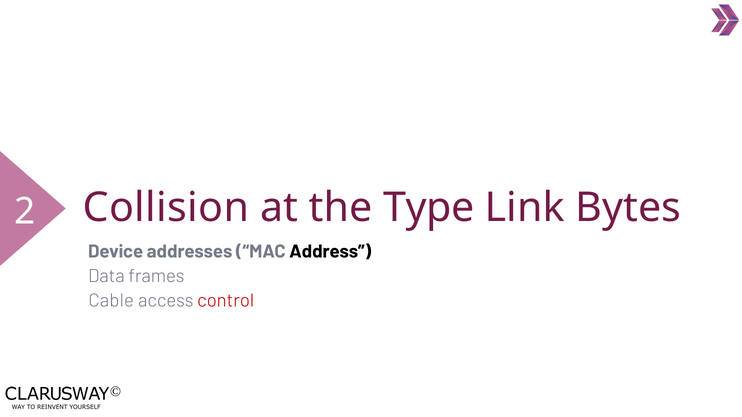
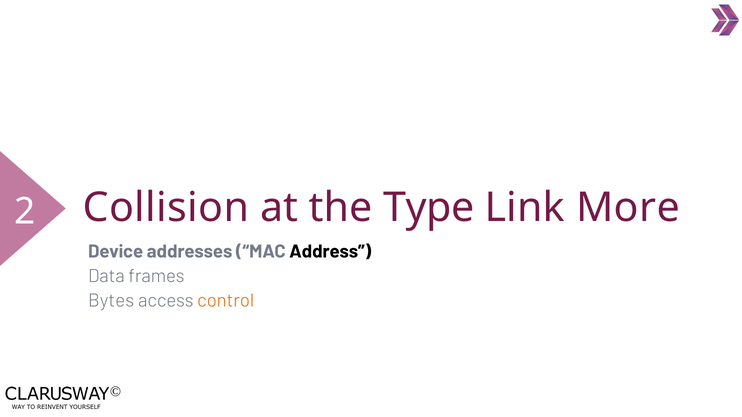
Bytes: Bytes -> More (628, 208)
Cable: Cable -> Bytes (111, 301)
control colour: red -> orange (226, 301)
